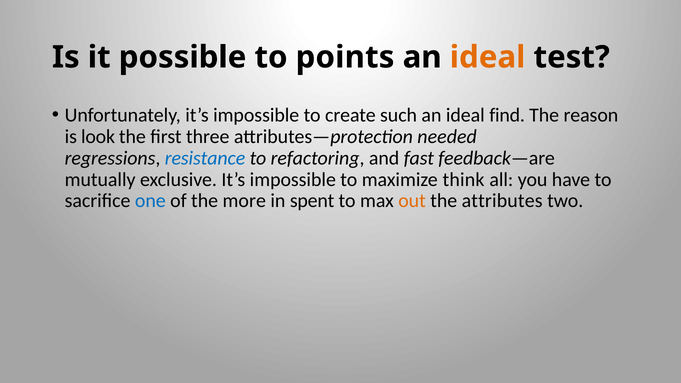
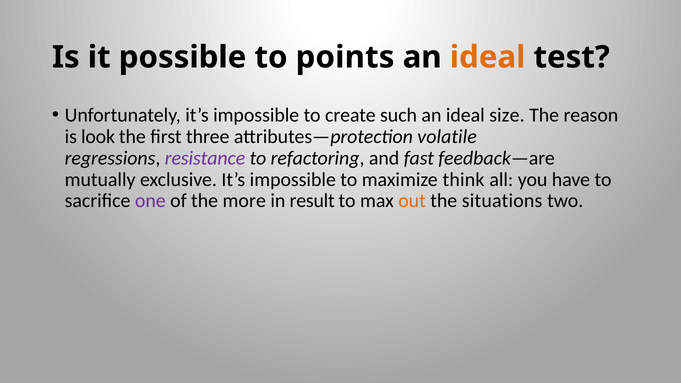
find: find -> size (507, 115)
needed: needed -> volatile (447, 137)
resistance colour: blue -> purple (205, 158)
one colour: blue -> purple (150, 201)
spent: spent -> result (312, 201)
attributes: attributes -> situations (502, 201)
